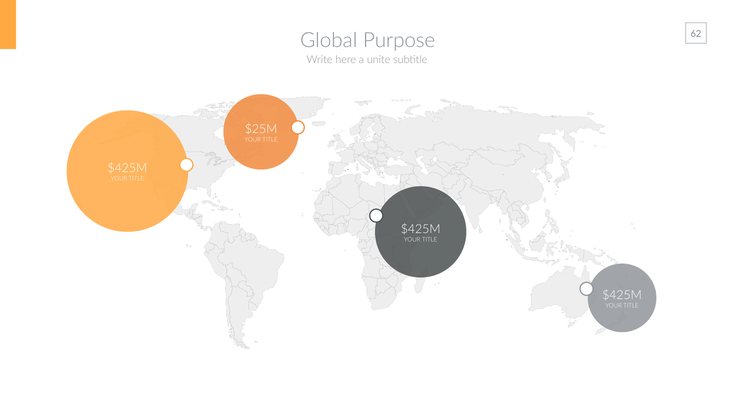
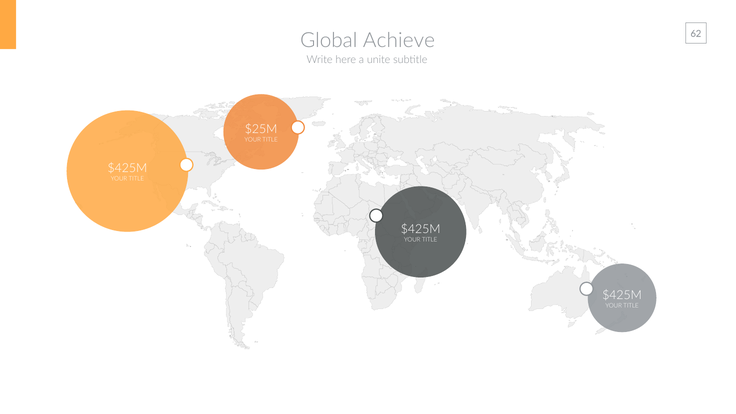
Purpose: Purpose -> Achieve (399, 41)
